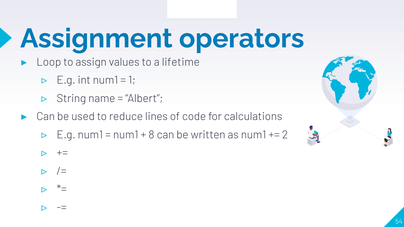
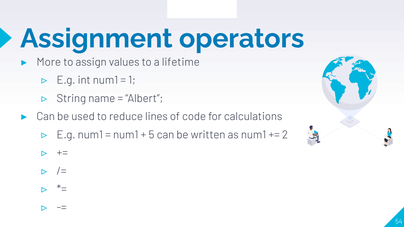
Loop: Loop -> More (49, 62)
8: 8 -> 5 (151, 135)
